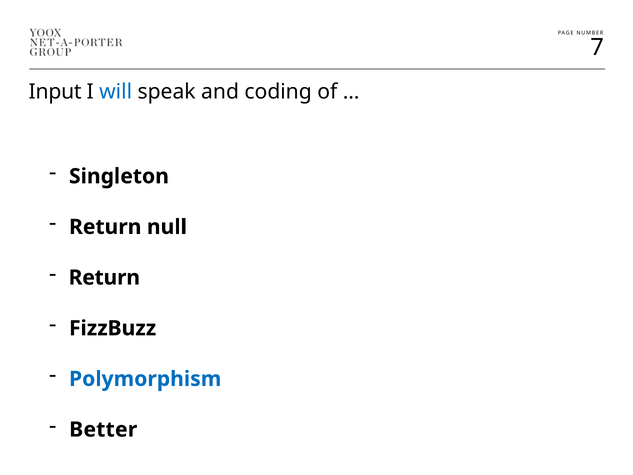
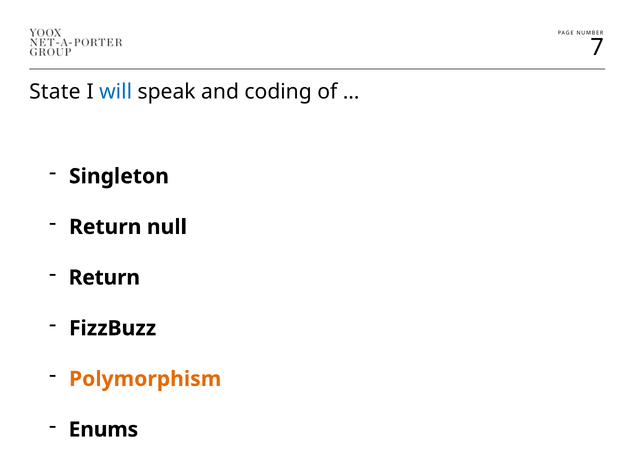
Input: Input -> State (55, 92)
Polymorphism colour: blue -> orange (145, 379)
Better: Better -> Enums (103, 429)
